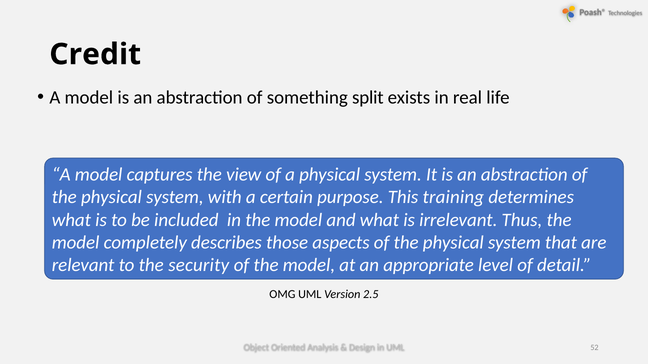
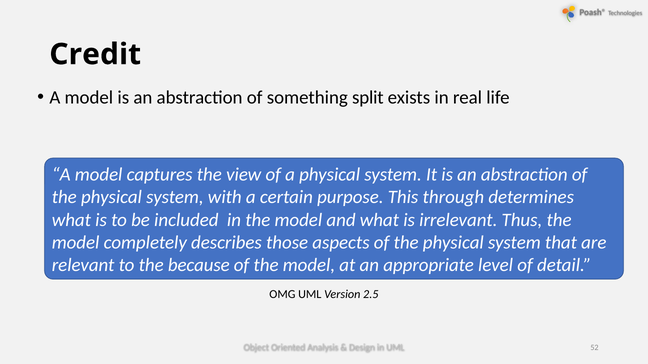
training: training -> through (453, 197)
security: security -> because (199, 266)
